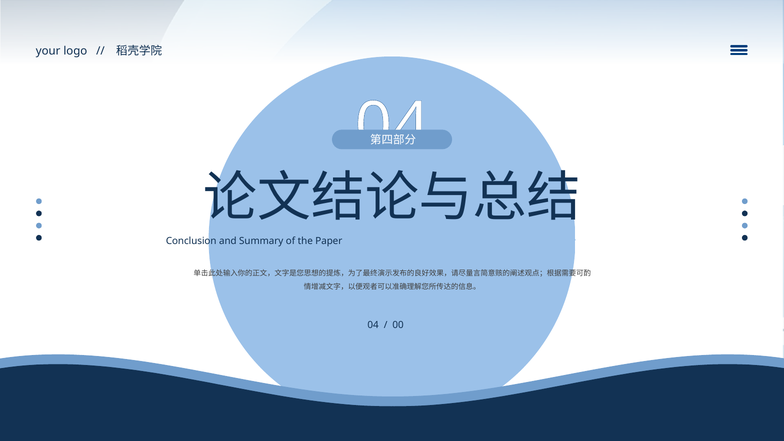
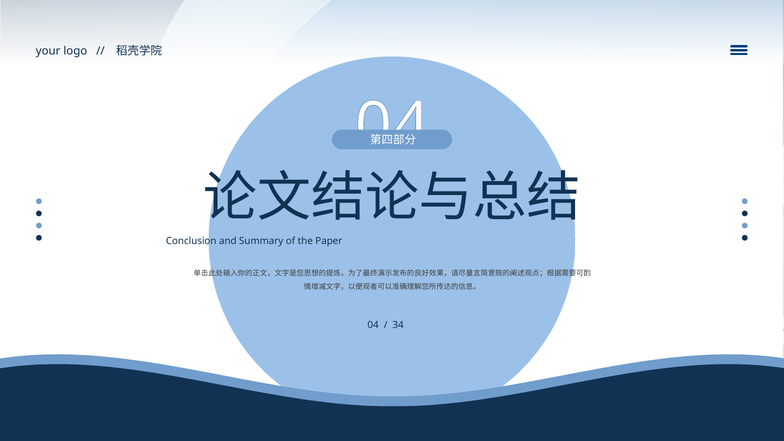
00: 00 -> 34 (398, 325)
